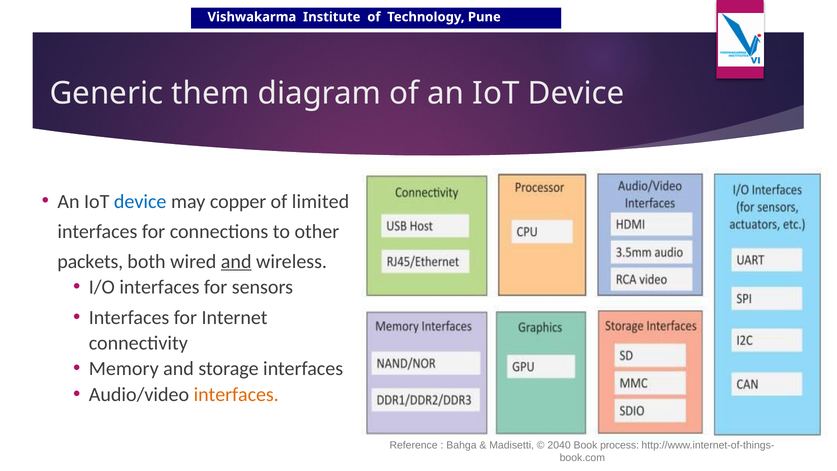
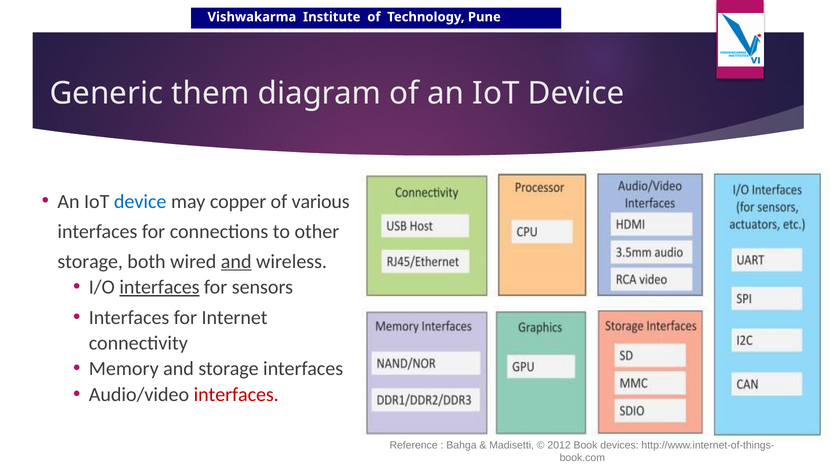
limited: limited -> various (321, 201)
packets: packets -> storage (90, 261)
interfaces underline: none -> present (159, 287)
interfaces colour: orange -> red (236, 395)
2040: 2040 -> 2012 (559, 445)
process: process -> devices (619, 445)
